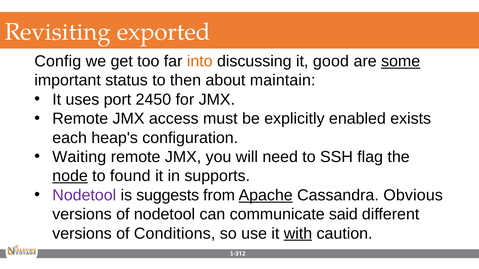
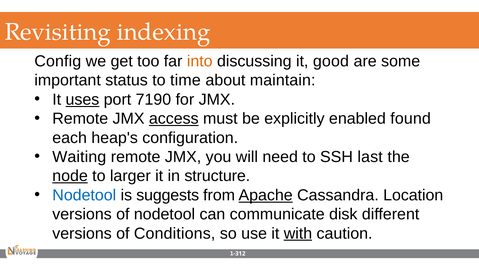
exported: exported -> indexing (164, 32)
some underline: present -> none (401, 61)
then: then -> time (185, 81)
uses underline: none -> present (82, 100)
2450: 2450 -> 7190 (153, 100)
access underline: none -> present (174, 119)
exists: exists -> found (411, 119)
flag: flag -> last (370, 157)
found: found -> larger (130, 176)
supports: supports -> structure (217, 176)
Nodetool colour: purple -> blue (84, 195)
Obvious: Obvious -> Location (413, 195)
said: said -> disk (343, 215)
